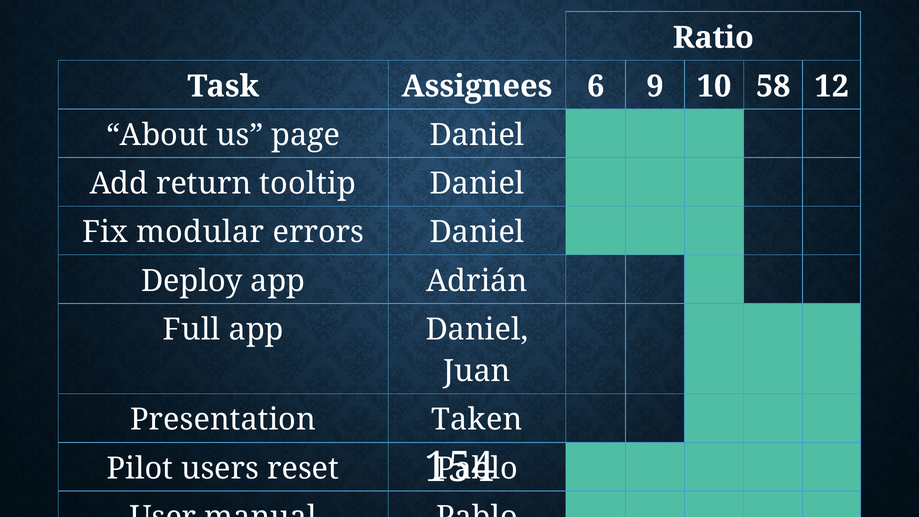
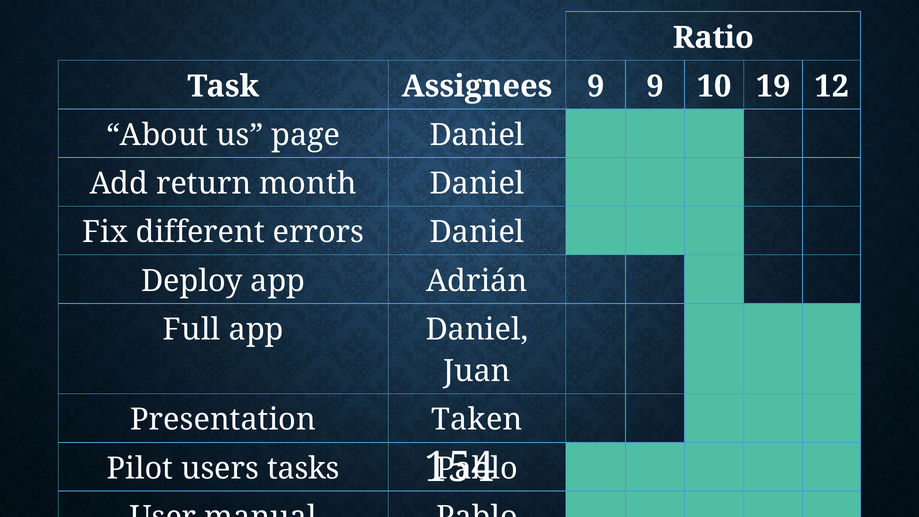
Assignees 6: 6 -> 9 (596, 86)
58: 58 -> 19 (773, 86)
tooltip: tooltip -> month (308, 184)
modular: modular -> different (200, 232)
reset: reset -> tasks (303, 468)
